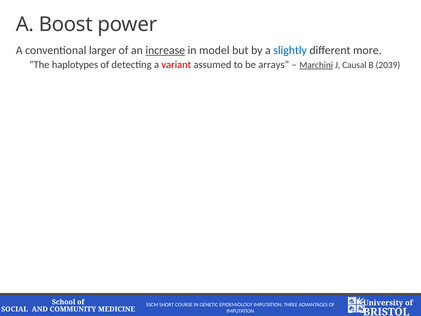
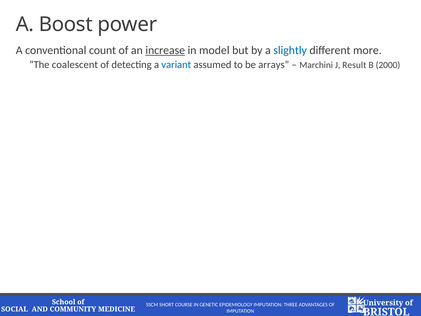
larger: larger -> count (103, 50)
haplotypes: haplotypes -> coalescent (75, 65)
variant colour: red -> blue (176, 65)
Marchini underline: present -> none (316, 65)
Causal: Causal -> Result (354, 65)
2039: 2039 -> 2000 (388, 65)
